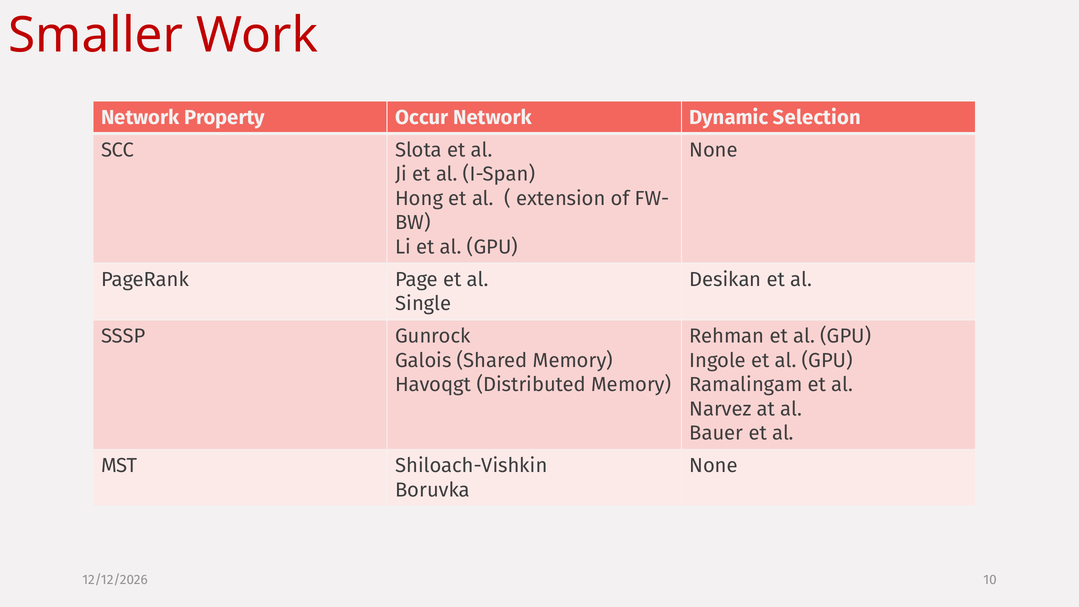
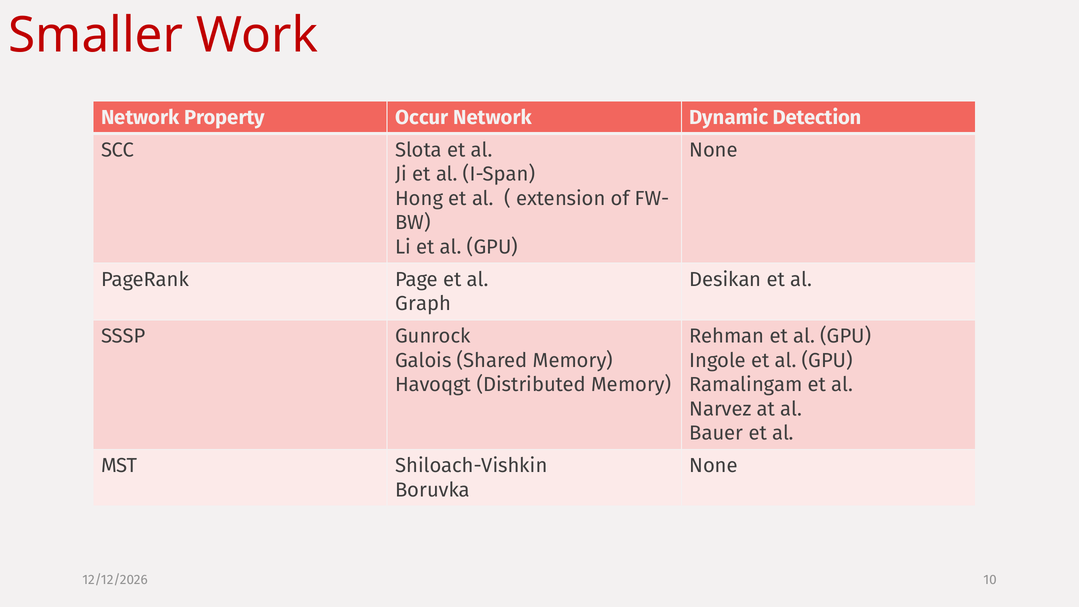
Selection: Selection -> Detection (817, 117)
Single: Single -> Graph (423, 304)
